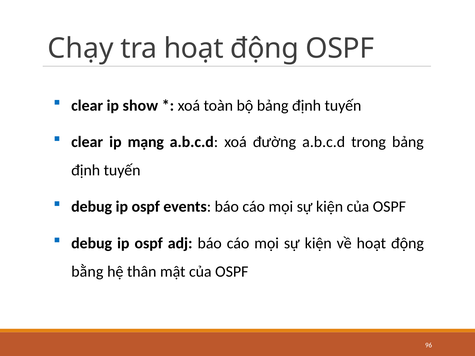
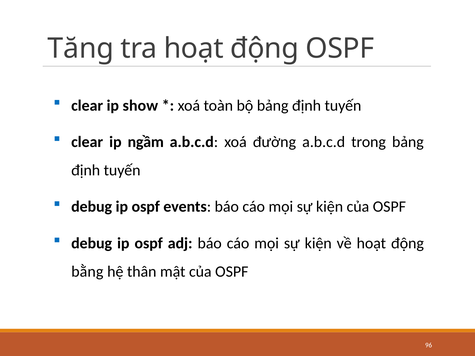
Chạy: Chạy -> Tăng (81, 49)
mạng: mạng -> ngầm (146, 142)
